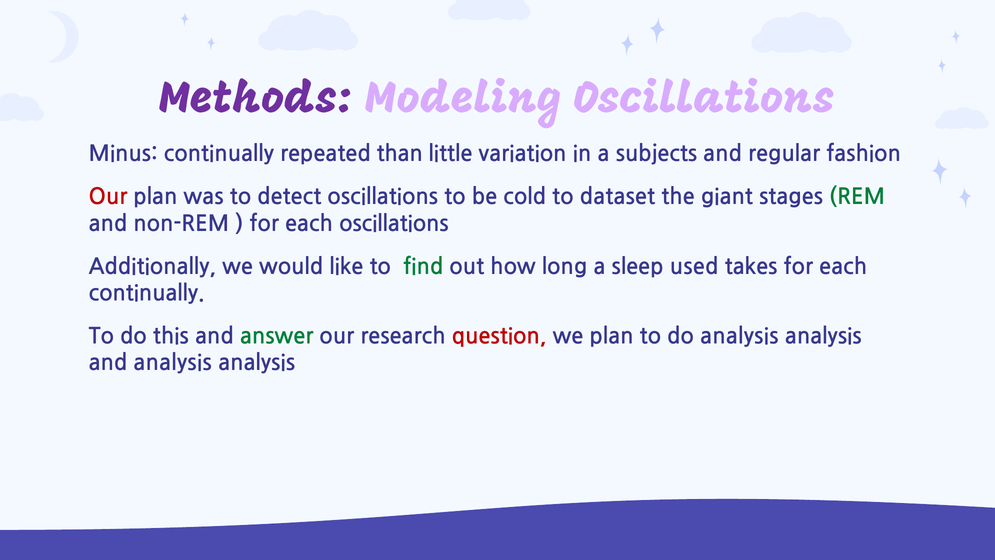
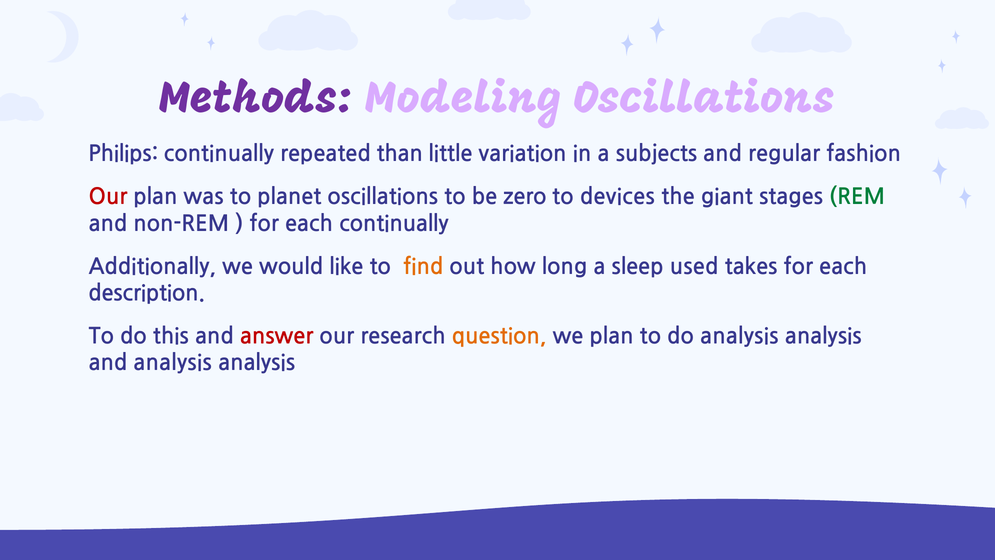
Minus: Minus -> Philips (123, 154)
detect: detect -> planet (289, 197)
cold: cold -> zero (525, 197)
dataset: dataset -> devices (617, 197)
each oscillations: oscillations -> continually (394, 224)
find colour: green -> orange (423, 267)
continually: continually -> description (147, 293)
answer colour: green -> red (277, 336)
question colour: red -> orange (499, 336)
